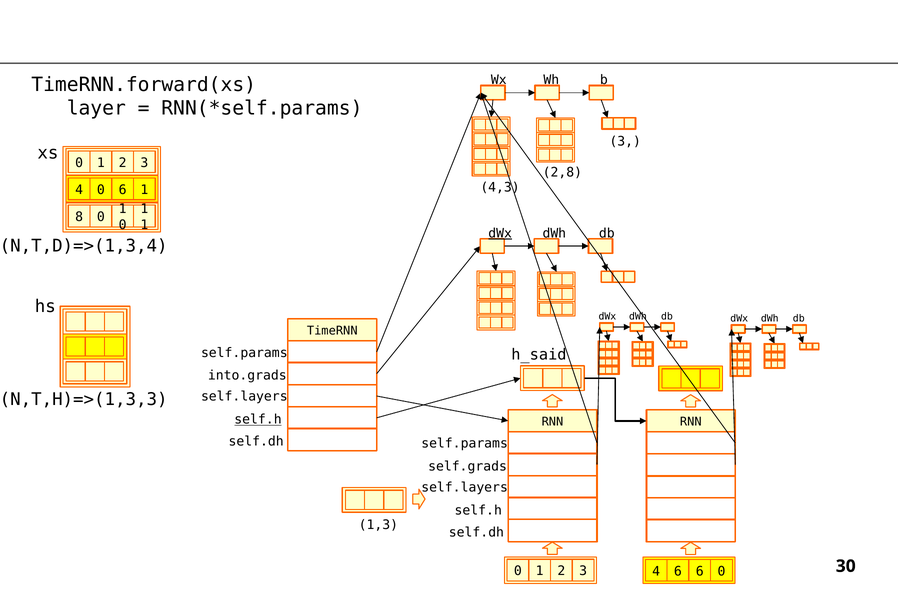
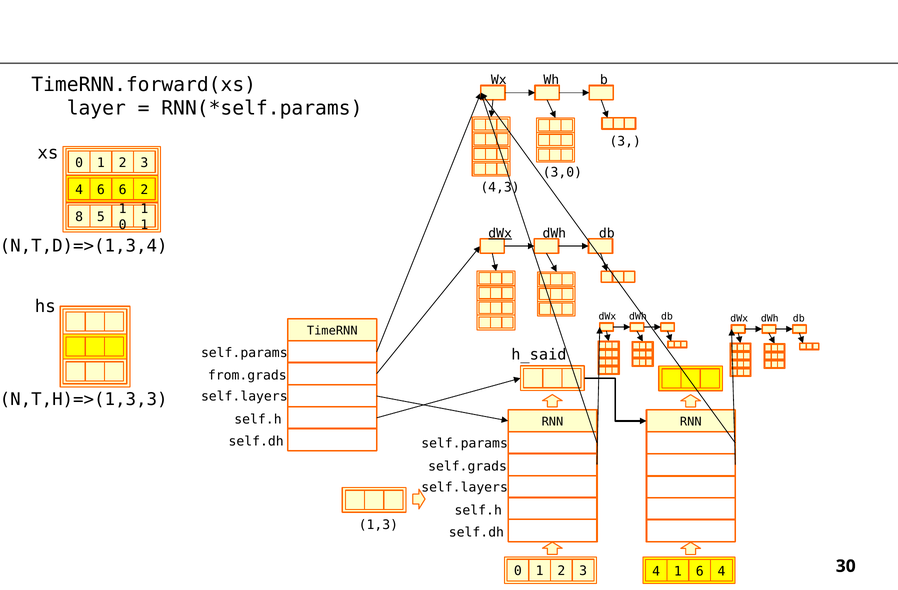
2,8: 2,8 -> 3,0 (562, 172)
4 0: 0 -> 6 (101, 190)
6 1: 1 -> 2 (144, 190)
8 0: 0 -> 5 (101, 217)
into.grads: into.grads -> from.grads (247, 376)
self.h underline: present -> none (258, 419)
4 6: 6 -> 1 (678, 571)
6 0: 0 -> 4 (721, 571)
